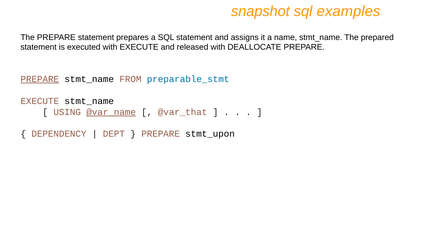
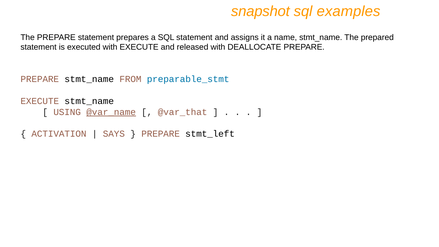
PREPARE underline: present -> none (40, 79)
DEPENDENCY: DEPENDENCY -> ACTIVATION (59, 134)
DEPT: DEPT -> SAYS (114, 134)
stmt_upon: stmt_upon -> stmt_left (210, 134)
